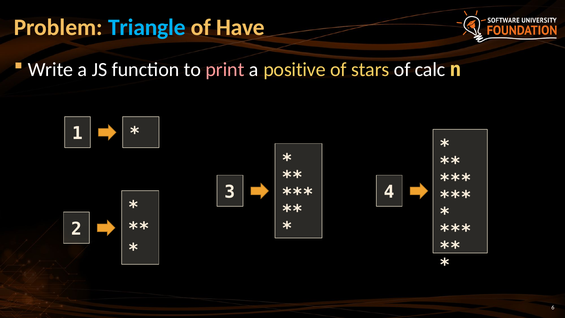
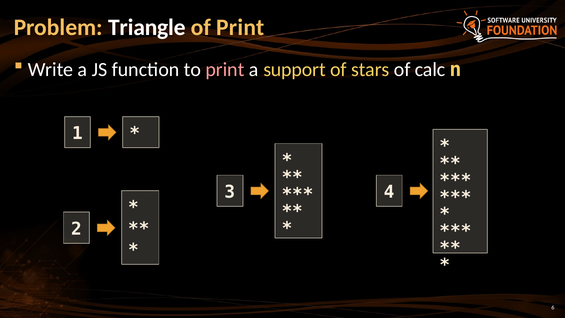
Triangle colour: light blue -> white (147, 27)
of Have: Have -> Print (240, 27)
positive: positive -> support (295, 70)
